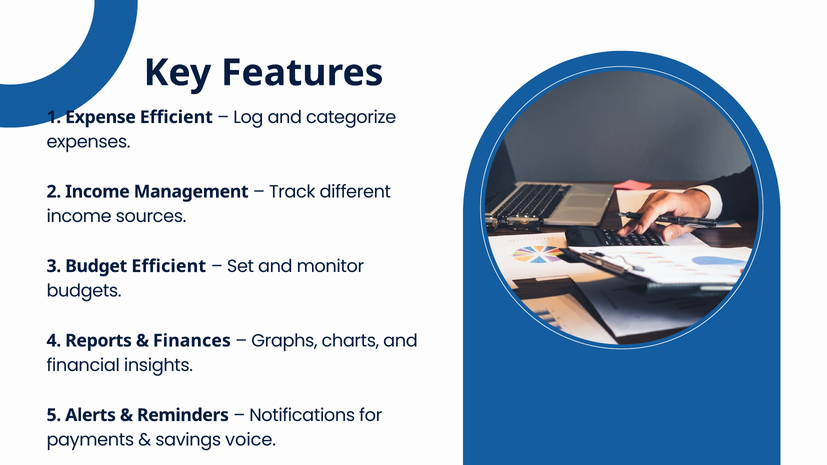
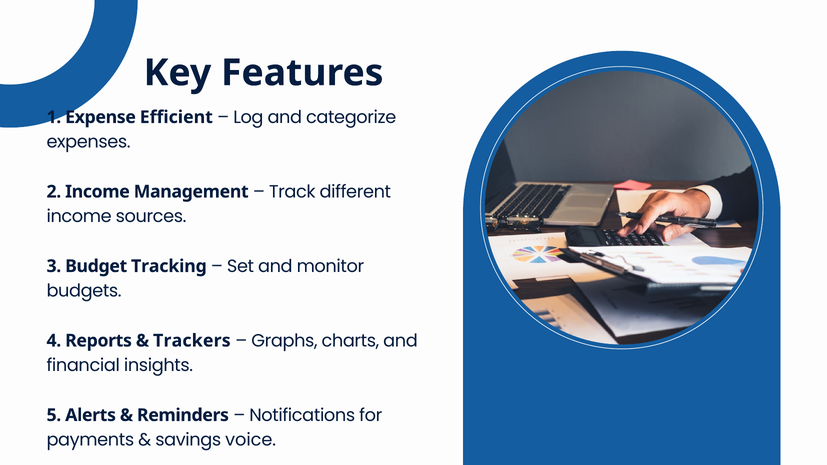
Budget Efficient: Efficient -> Tracking (169, 266)
Finances: Finances -> Trackers (192, 341)
